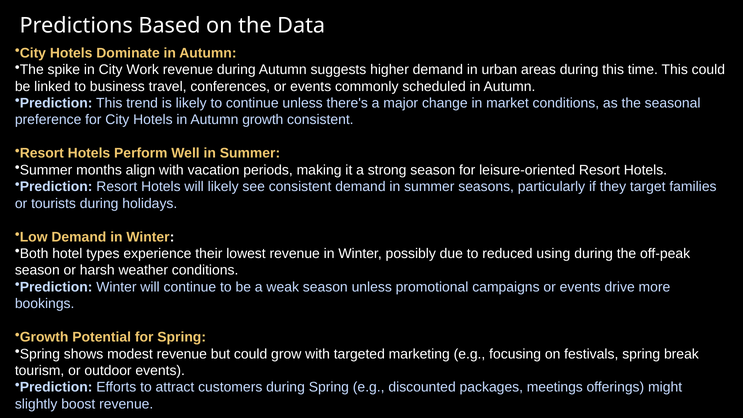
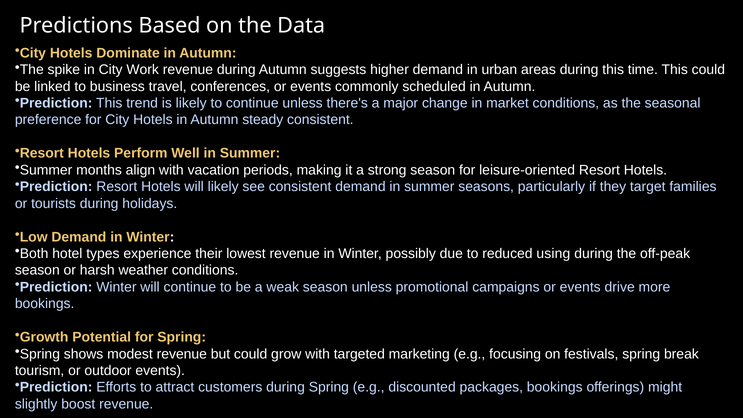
Autumn growth: growth -> steady (263, 120)
packages meetings: meetings -> bookings (555, 387)
